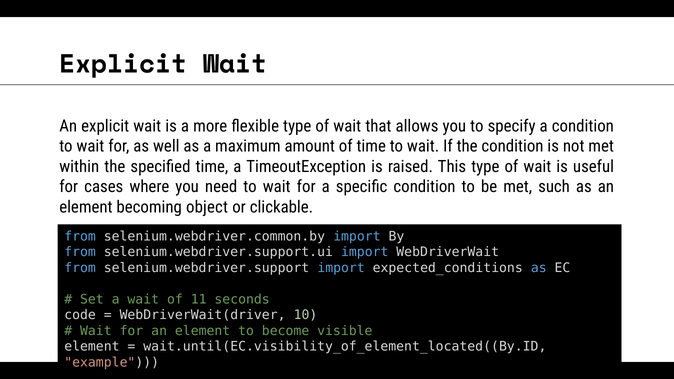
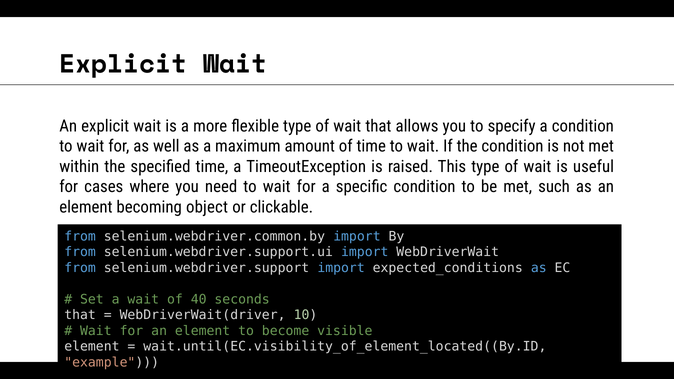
11: 11 -> 40 (199, 299)
code: code -> that (80, 315)
